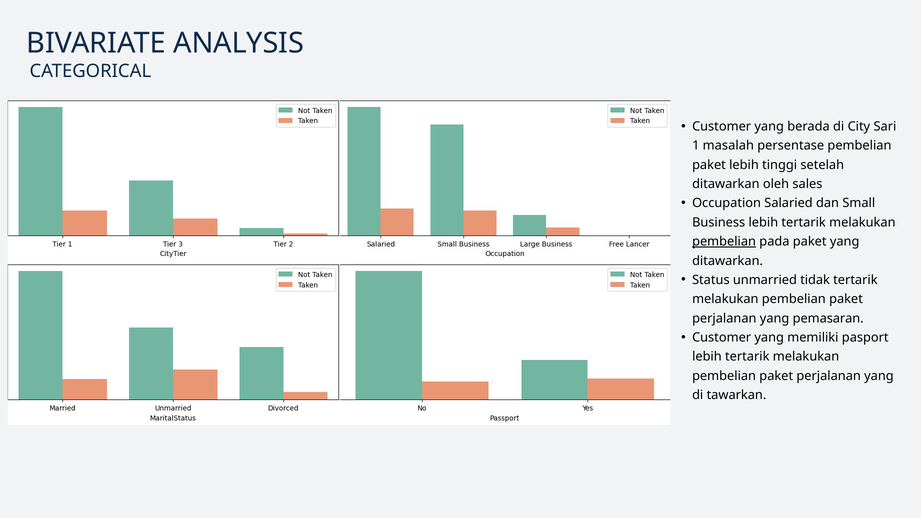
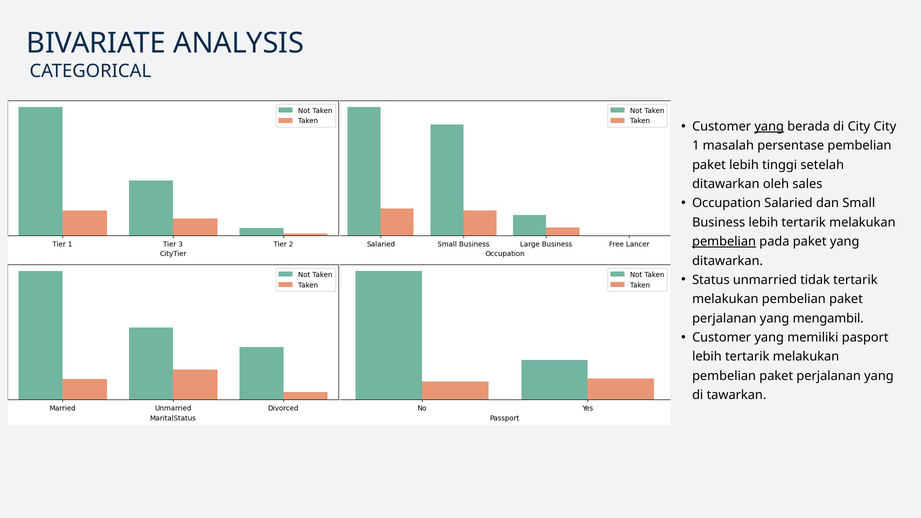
yang underline: none -> present (769, 127)
City Sari: Sari -> City (885, 127)
pemasaran: pemasaran -> mengambil (828, 318)
